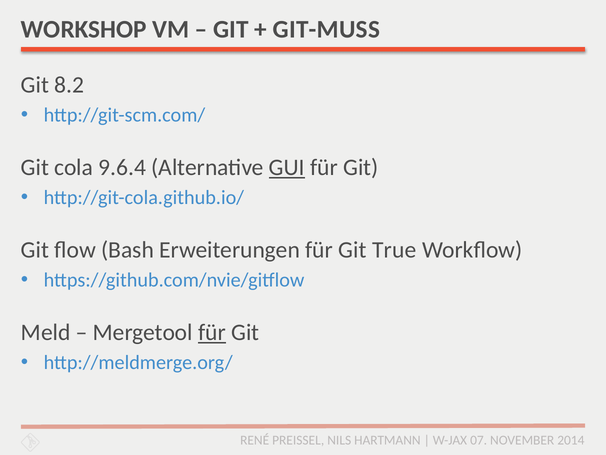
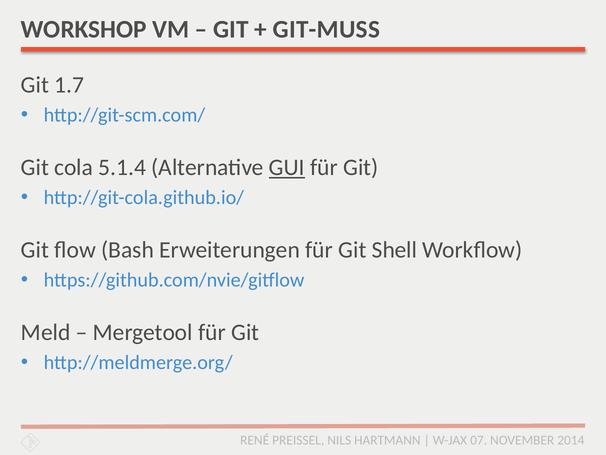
8.2: 8.2 -> 1.7 (69, 85)
9.6.4: 9.6.4 -> 5.1.4 (122, 167)
True: True -> Shell (394, 250)
für underline: present -> none (212, 332)
